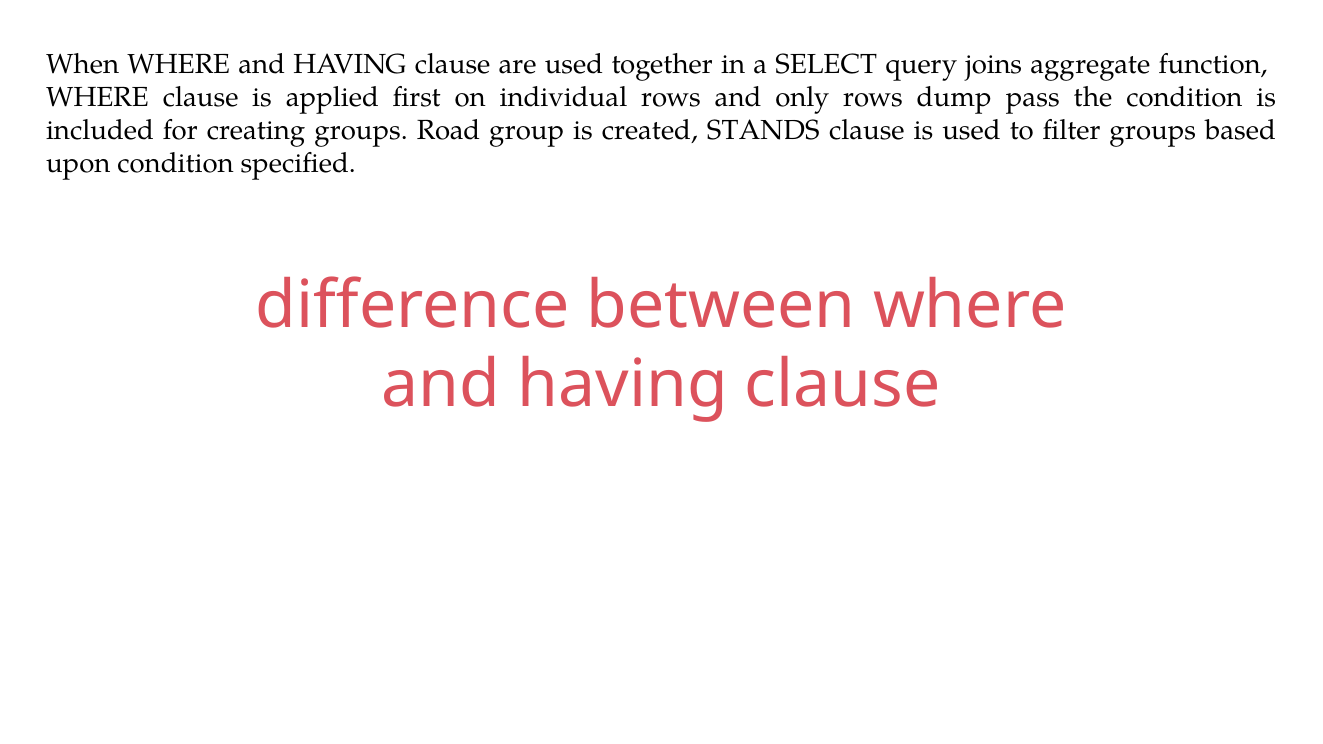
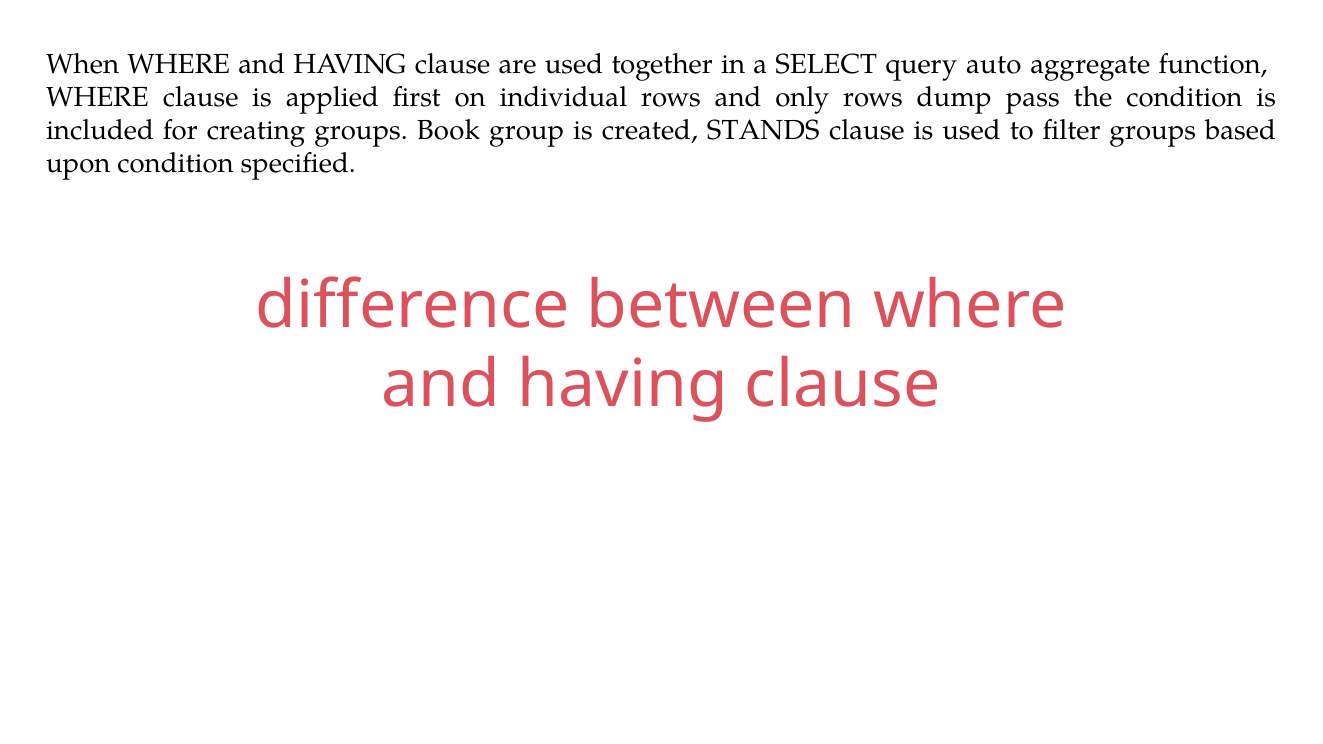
joins: joins -> auto (994, 64)
Road: Road -> Book (448, 130)
